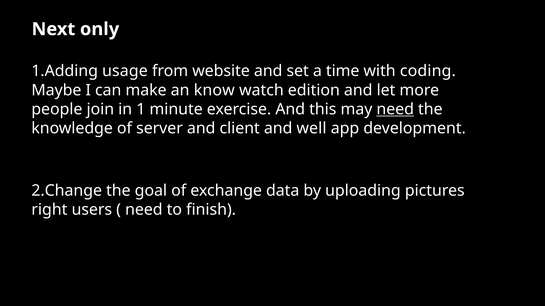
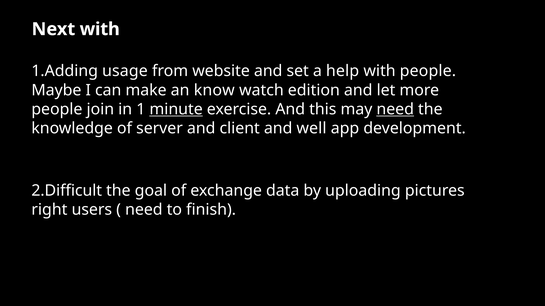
Next only: only -> with (100, 29)
time: time -> help (343, 71)
with coding: coding -> people (428, 71)
minute underline: none -> present (176, 109)
2.Change: 2.Change -> 2.Difficult (67, 191)
